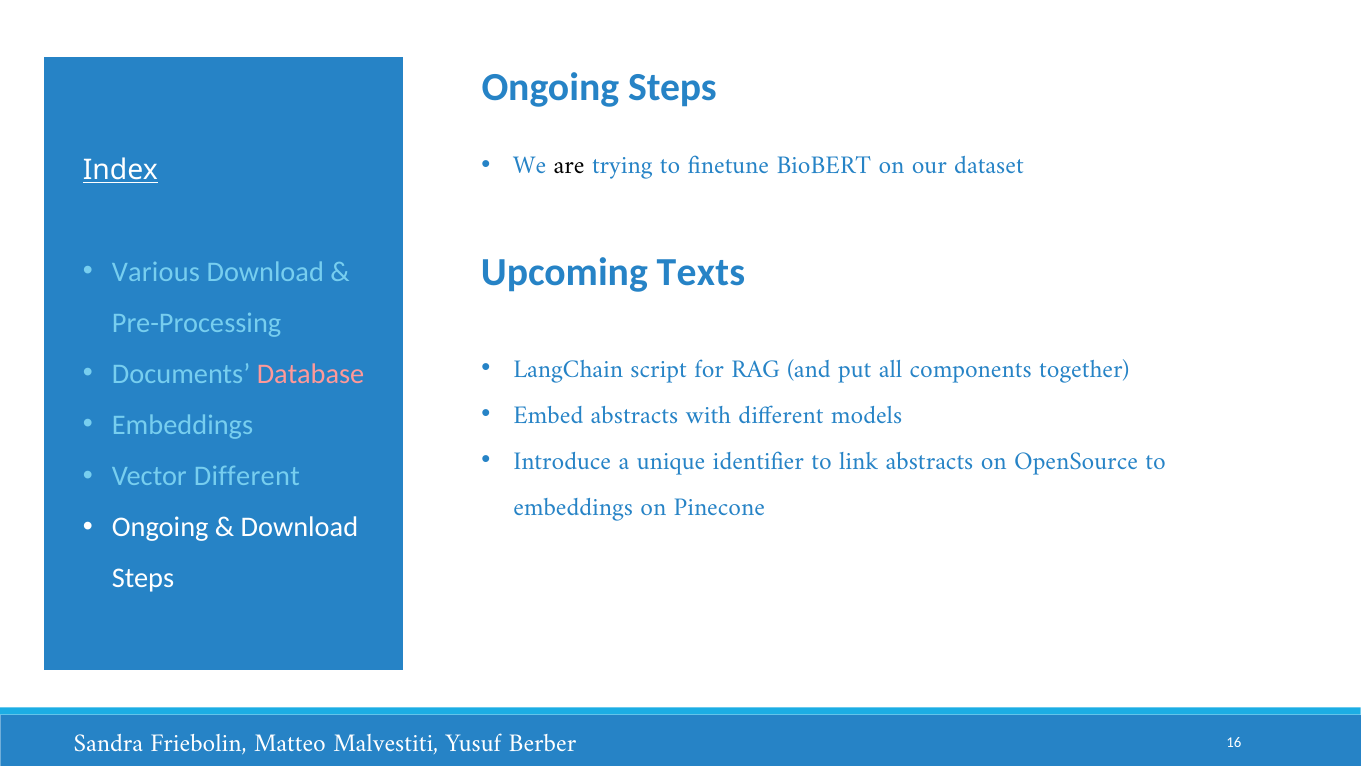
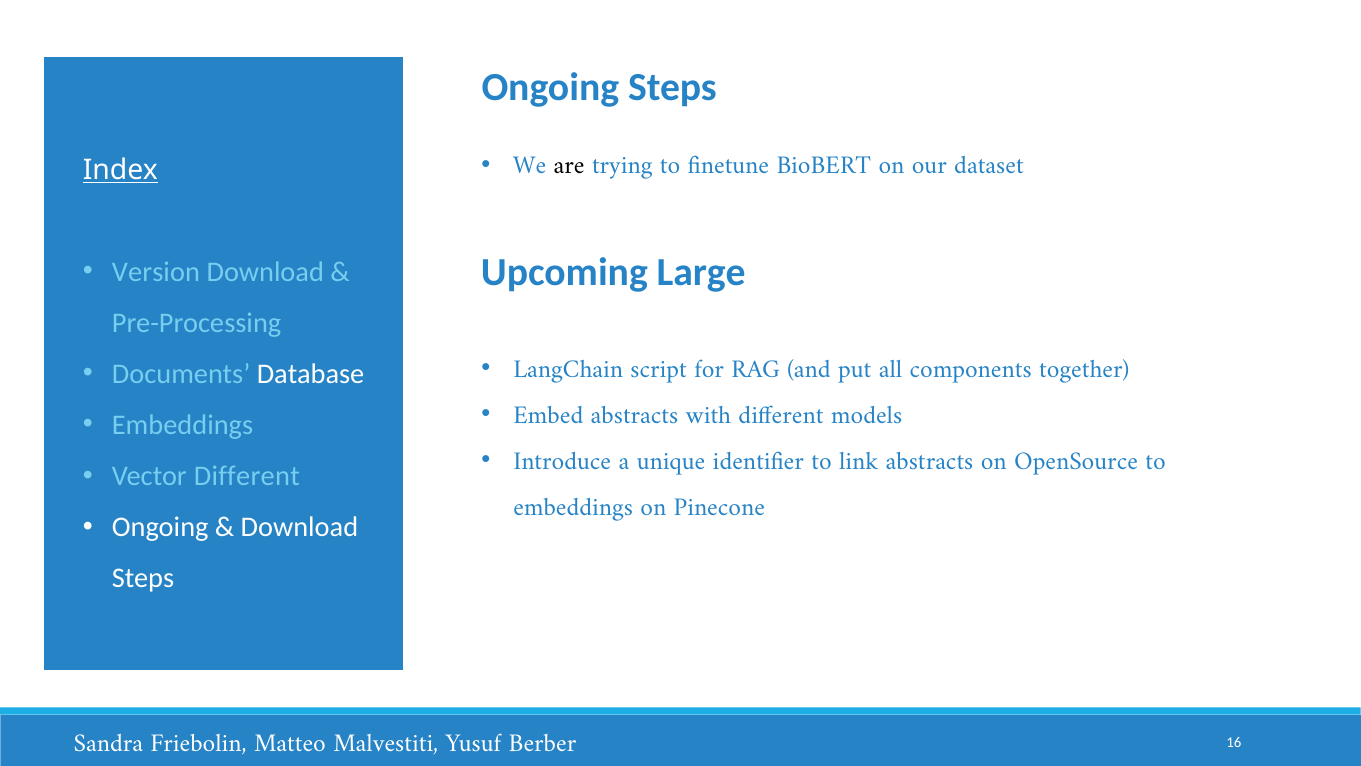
Texts: Texts -> Large (701, 272)
Various: Various -> Version (156, 272)
Database colour: pink -> white (311, 374)
